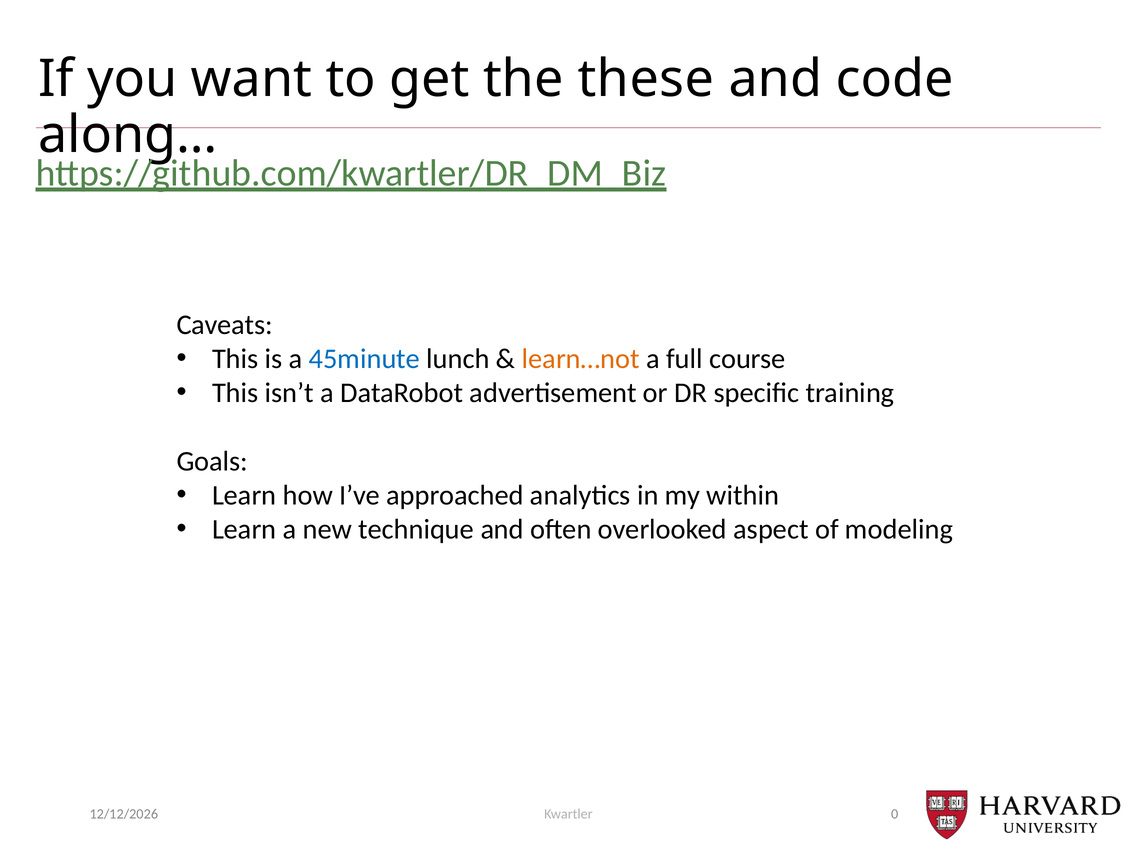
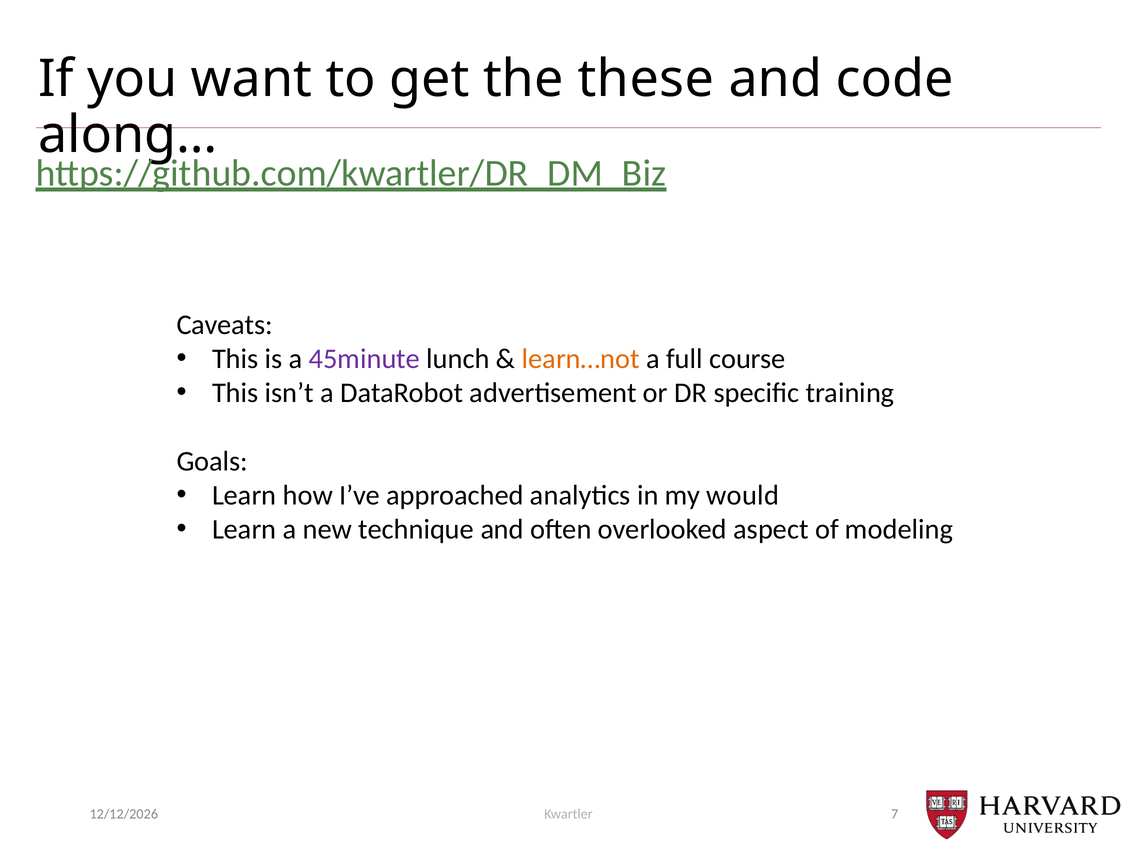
45minute colour: blue -> purple (364, 359)
within: within -> would (743, 495)
0: 0 -> 7 (895, 814)
